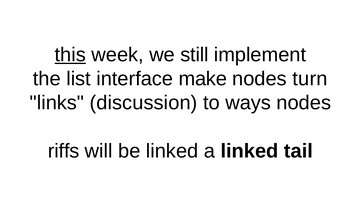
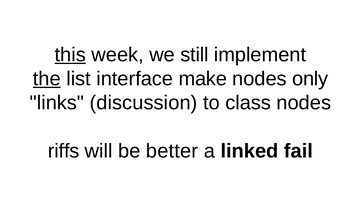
the underline: none -> present (47, 79)
turn: turn -> only (310, 79)
ways: ways -> class (248, 103)
be linked: linked -> better (172, 151)
tail: tail -> fail (298, 151)
